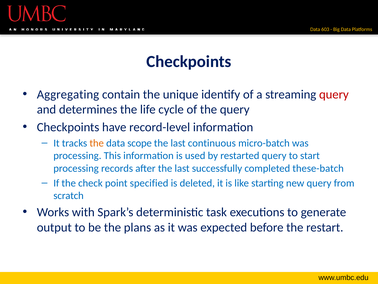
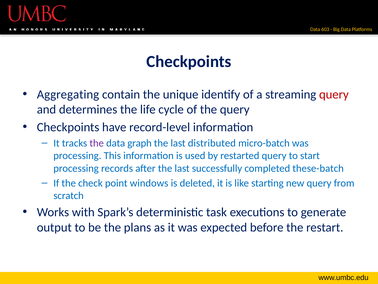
the colour: orange -> purple (97, 143)
scope: scope -> graph (140, 143)
continuous: continuous -> distributed (212, 143)
specified: specified -> windows (149, 183)
